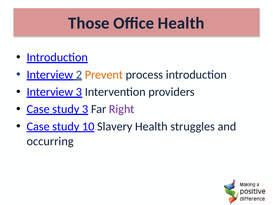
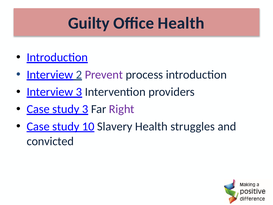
Those: Those -> Guilty (89, 23)
Prevent colour: orange -> purple (104, 75)
occurring: occurring -> convicted (50, 141)
